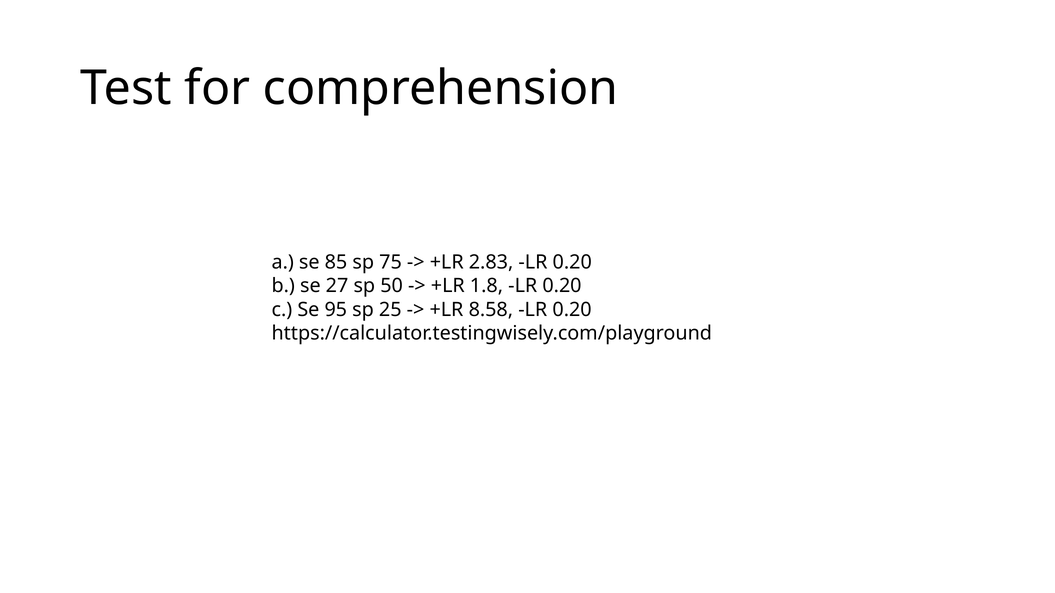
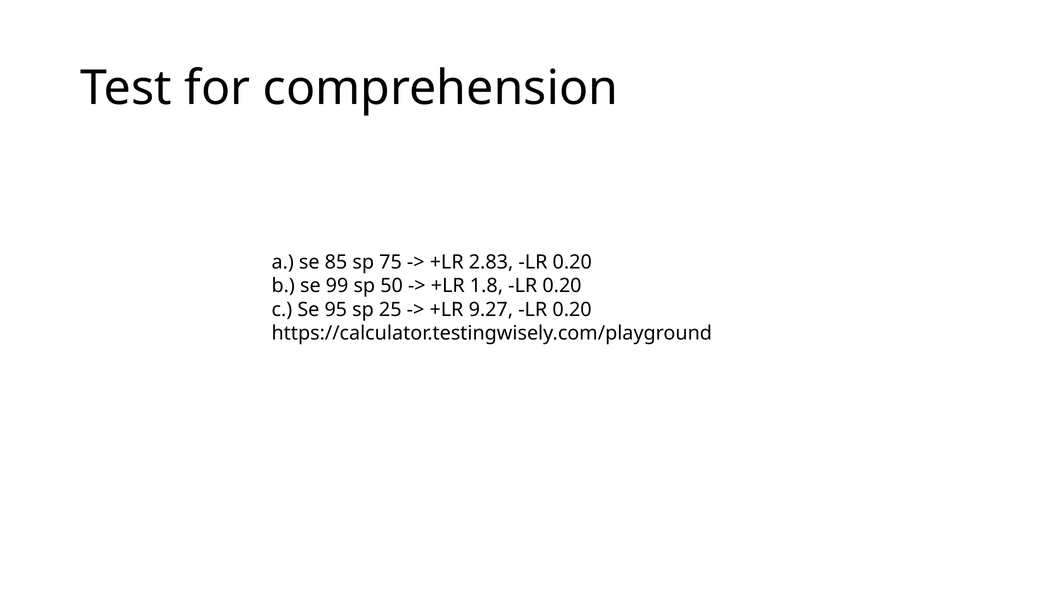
27: 27 -> 99 (337, 286)
8.58: 8.58 -> 9.27 (491, 310)
